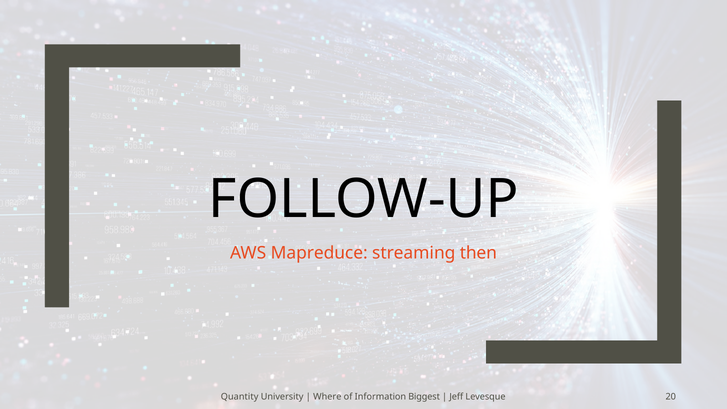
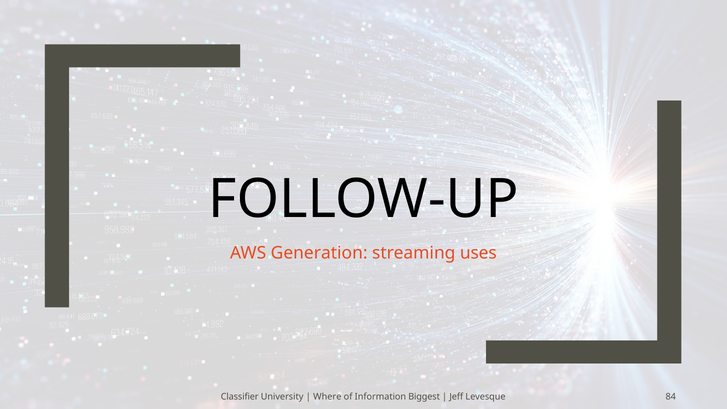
Mapreduce: Mapreduce -> Generation (319, 253)
then: then -> uses (478, 253)
Quantity: Quantity -> Classifier (240, 397)
20: 20 -> 84 (671, 397)
